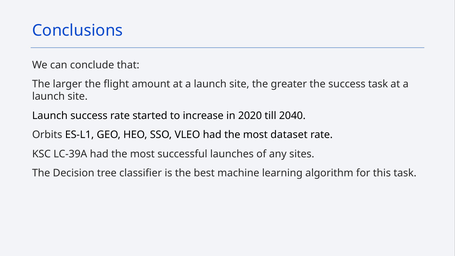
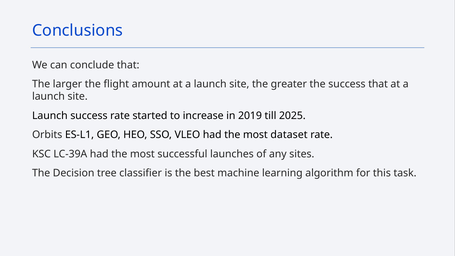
success task: task -> that (378, 84)
2020: 2020 -> 2019 (250, 116)
2040: 2040 -> 2025 (292, 116)
